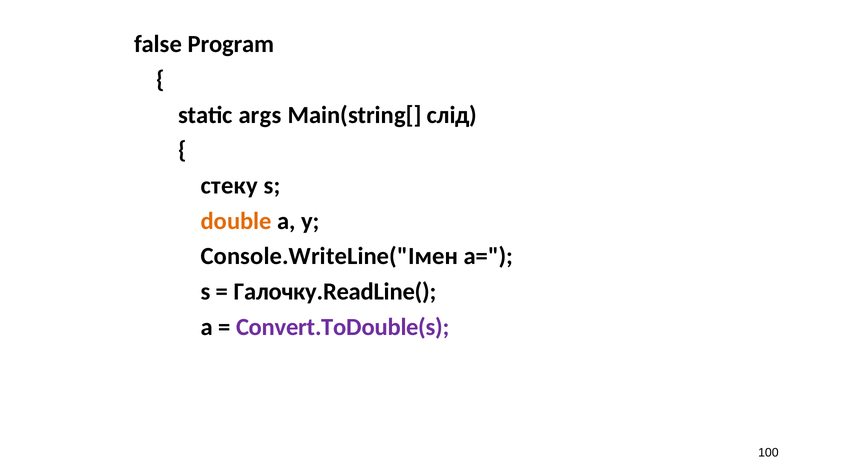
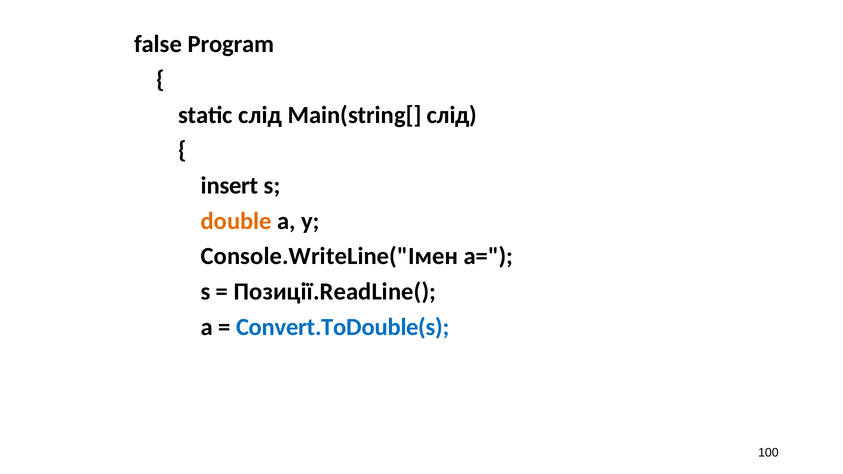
static args: args -> слід (260, 115)
стеку: стеку -> insert (230, 186)
Галочку.ReadLine(: Галочку.ReadLine( -> Позиції.ReadLine( (335, 292)
Convert.ToDouble(s colour: purple -> blue (343, 327)
